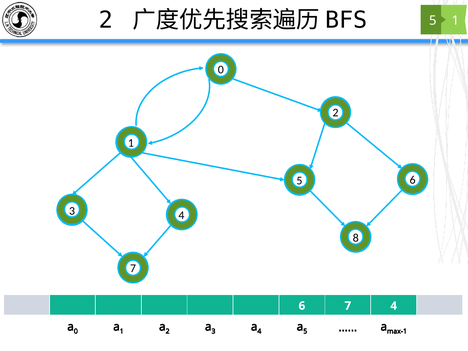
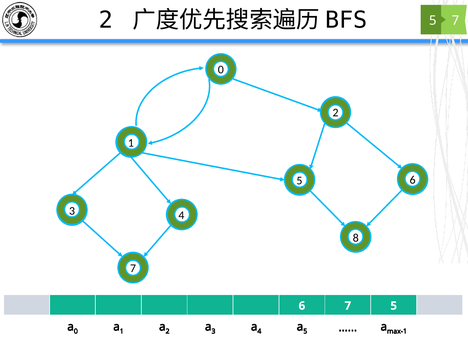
1: 1 -> 7 (455, 21)
4: 4 -> 5 (394, 306)
